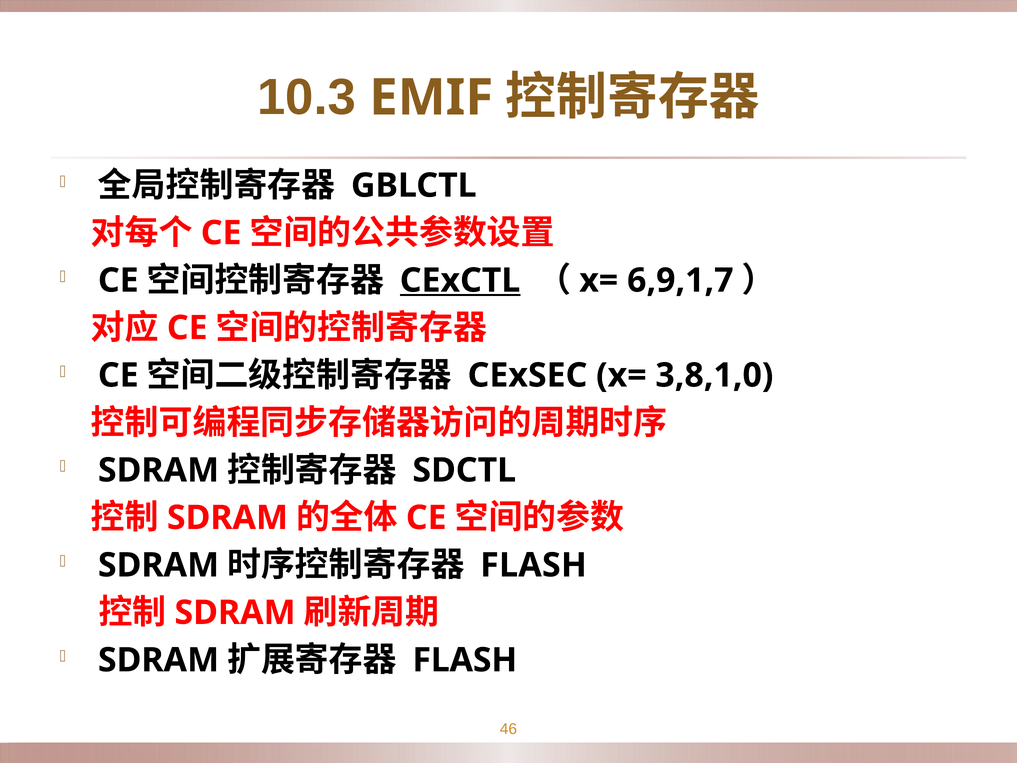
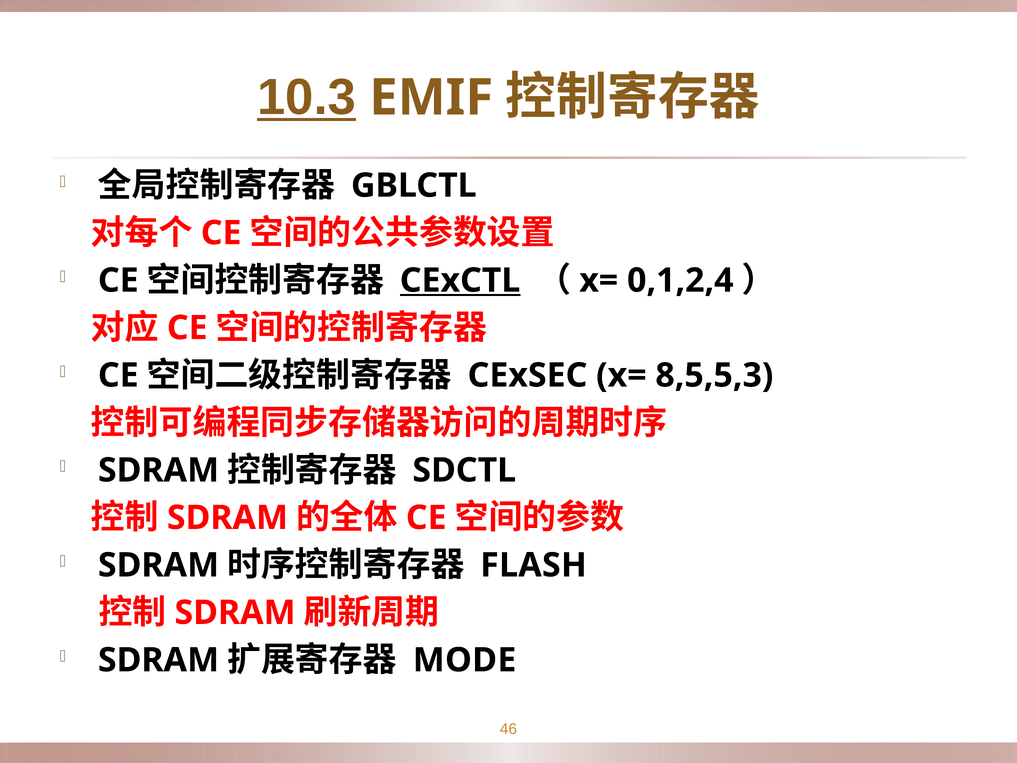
10.3 underline: none -> present (307, 98)
6,9,1,7: 6,9,1,7 -> 0,1,2,4 (680, 280)
3,8,1,0: 3,8,1,0 -> 8,5,5,3 (714, 375)
FLASH: FLASH -> MODE (465, 660)
